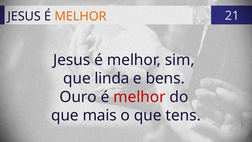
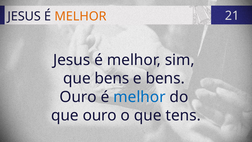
que linda: linda -> bens (112, 78)
melhor colour: red -> blue (139, 97)
que mais: mais -> ouro (100, 115)
